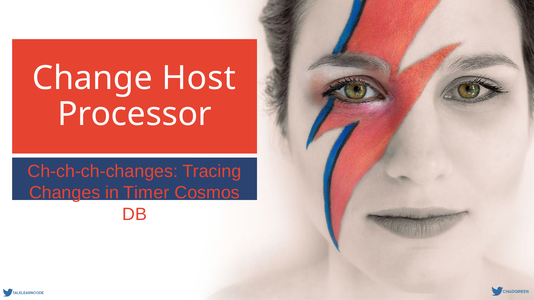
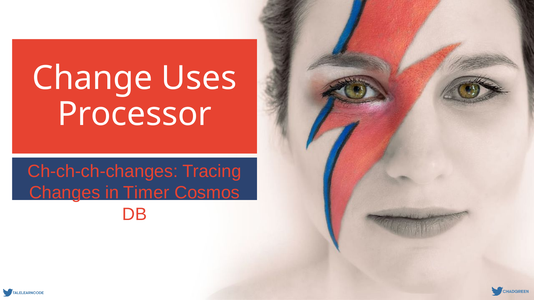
Host: Host -> Uses (199, 78)
